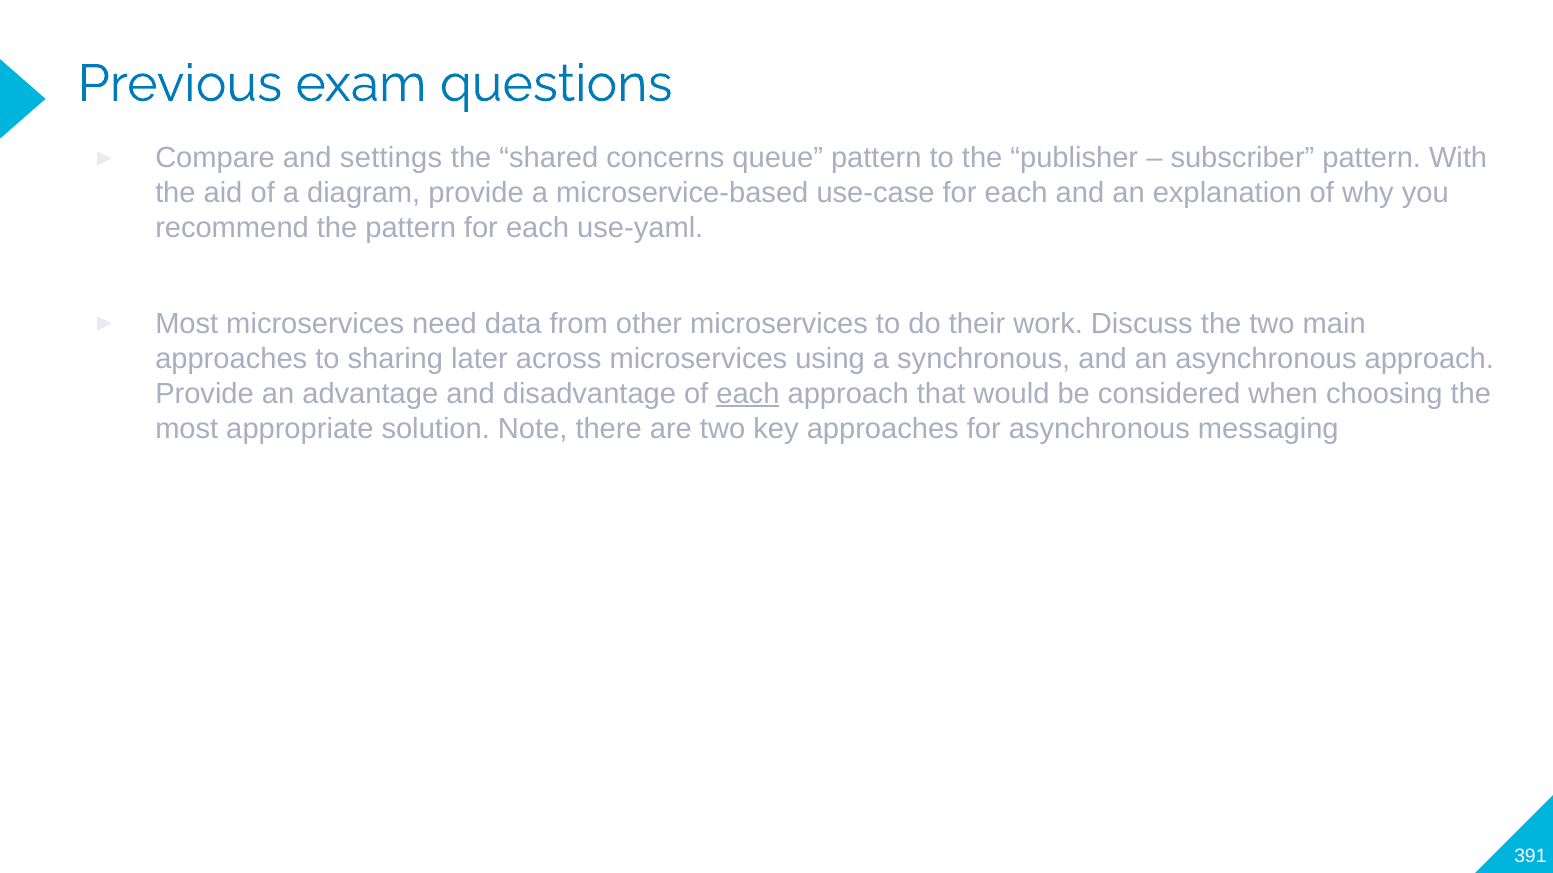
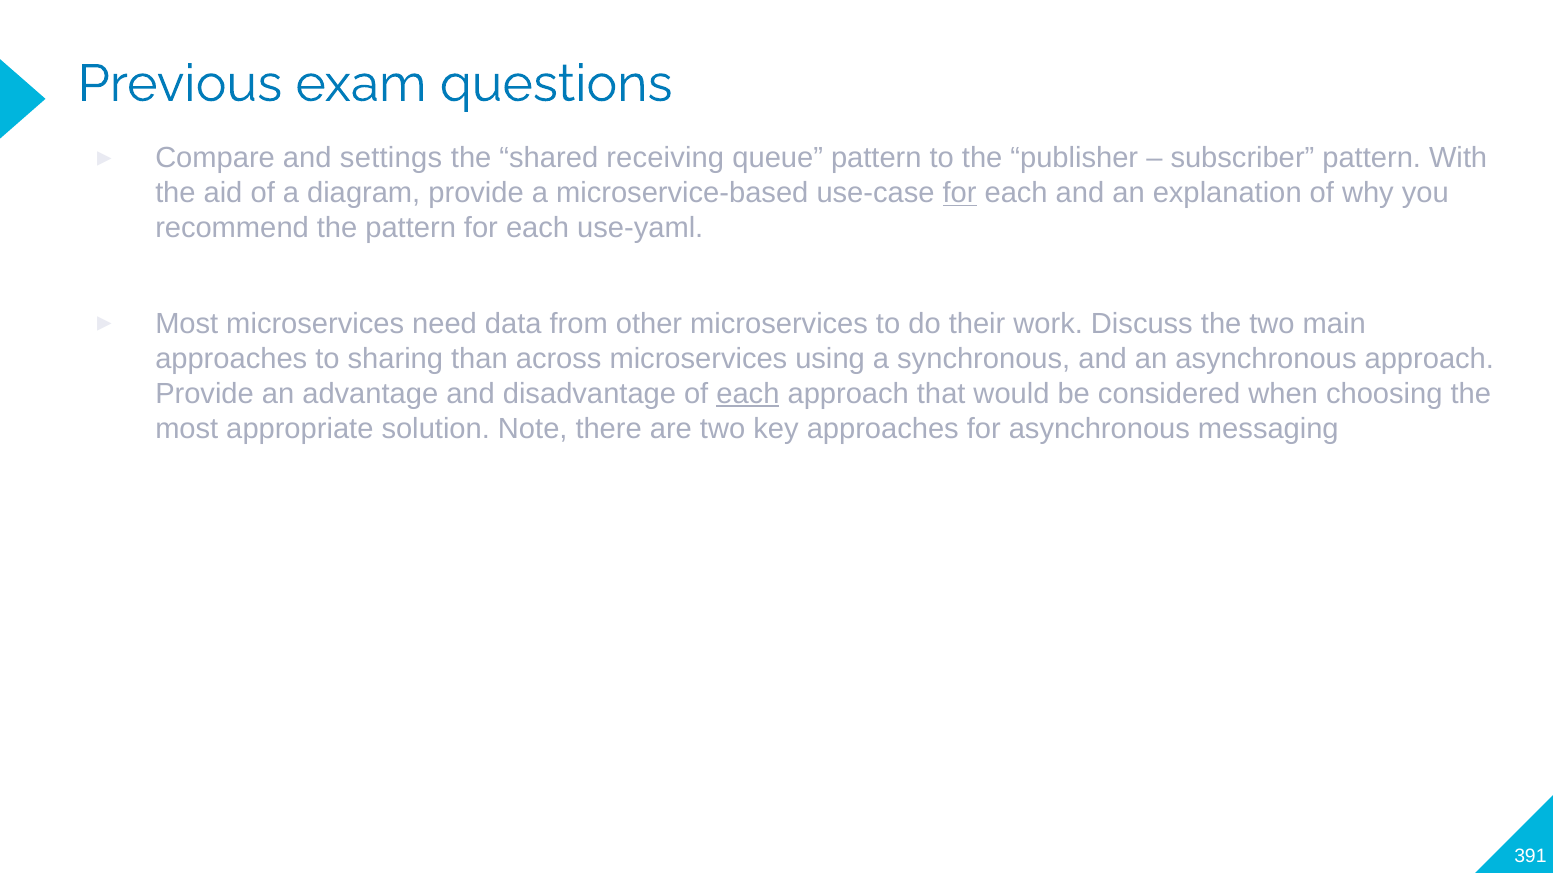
concerns: concerns -> receiving (665, 158)
for underline: none -> present (960, 193)
later: later -> than (479, 359)
